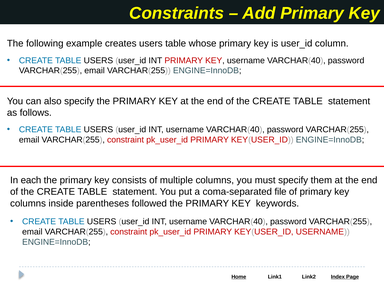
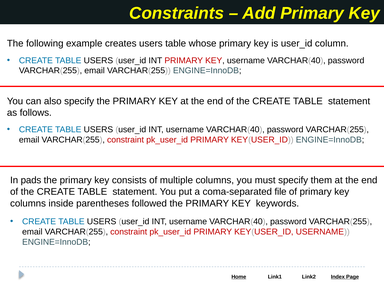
each: each -> pads (31, 180)
